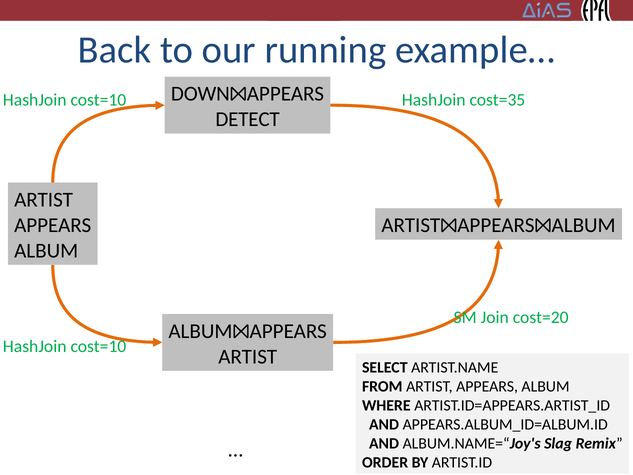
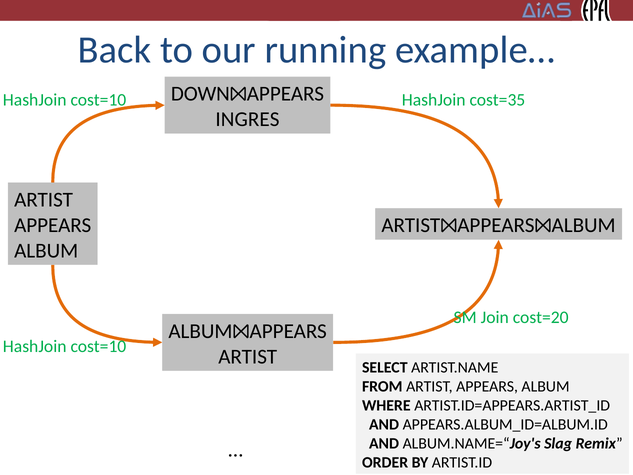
DETECT: DETECT -> INGRES (247, 119)
